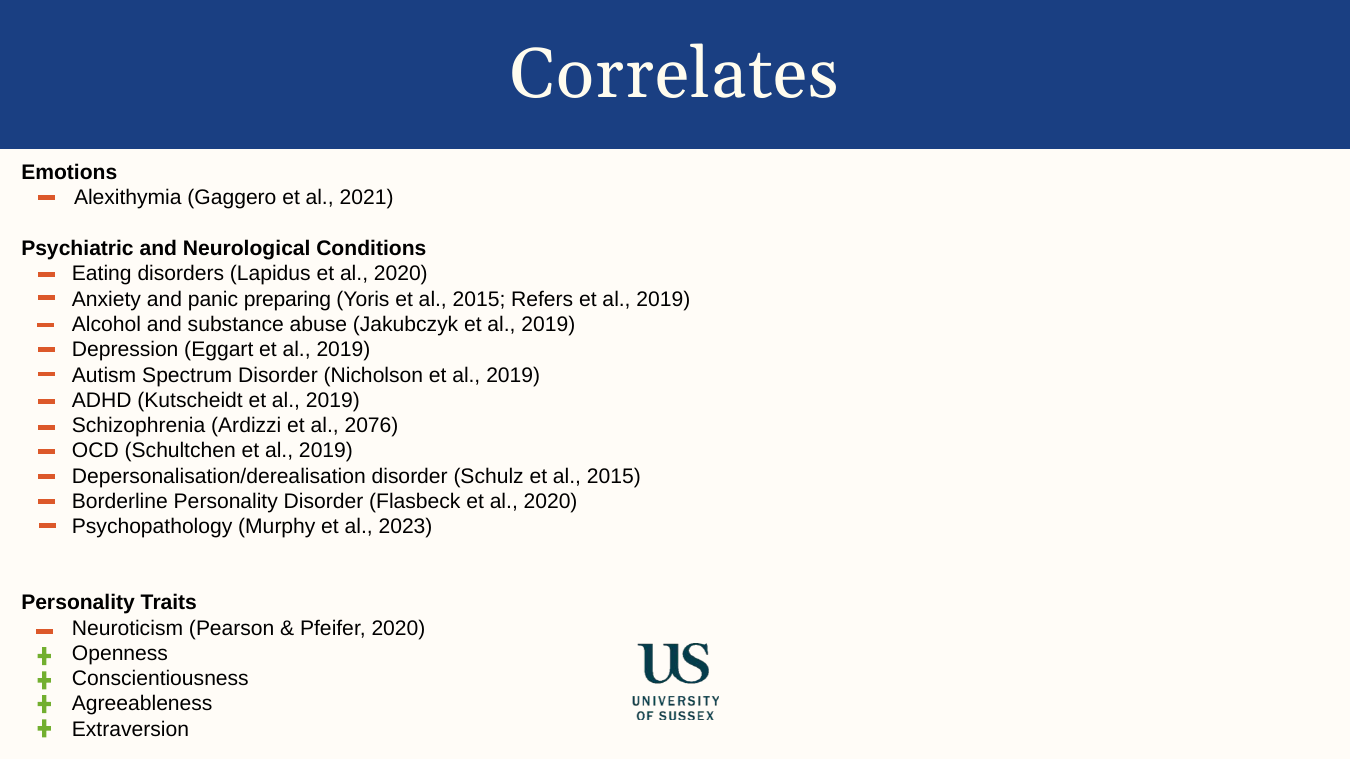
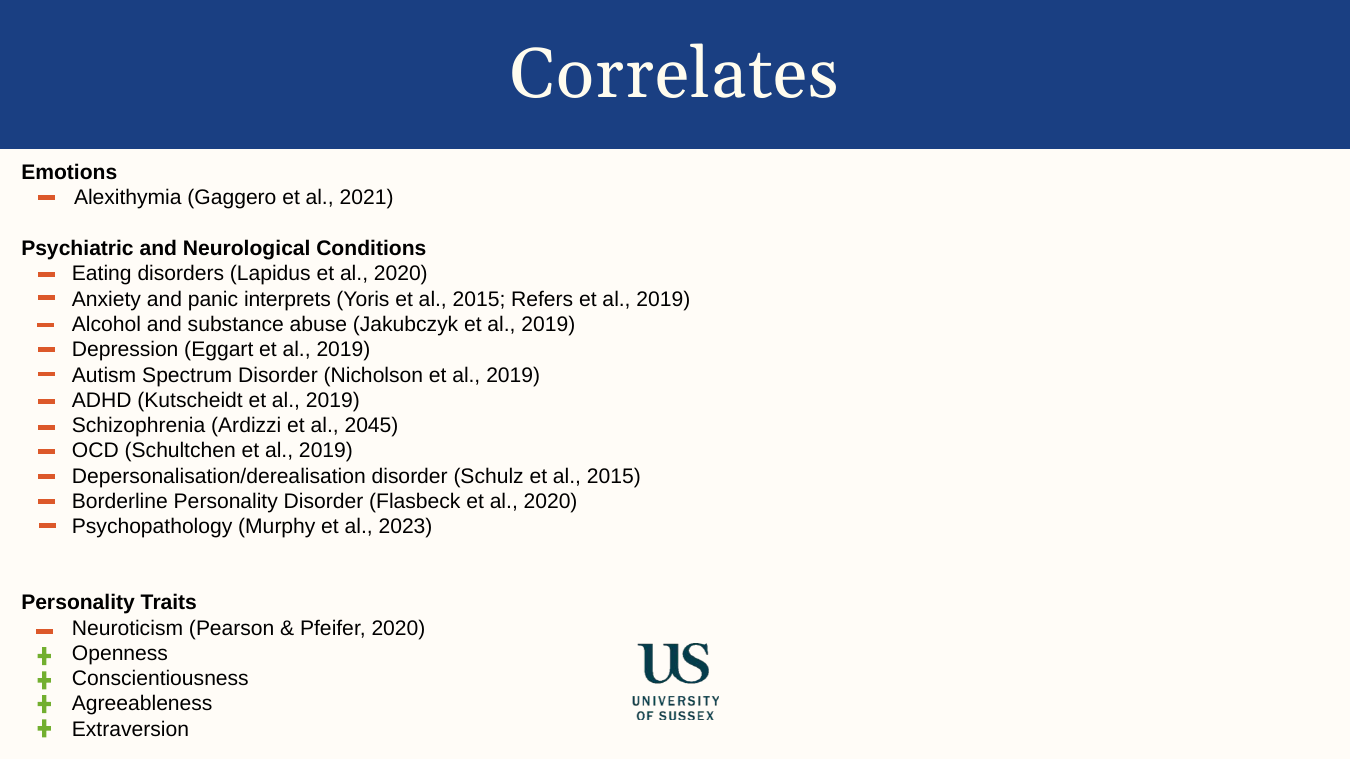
preparing: preparing -> interprets (287, 299)
2076: 2076 -> 2045 (371, 426)
